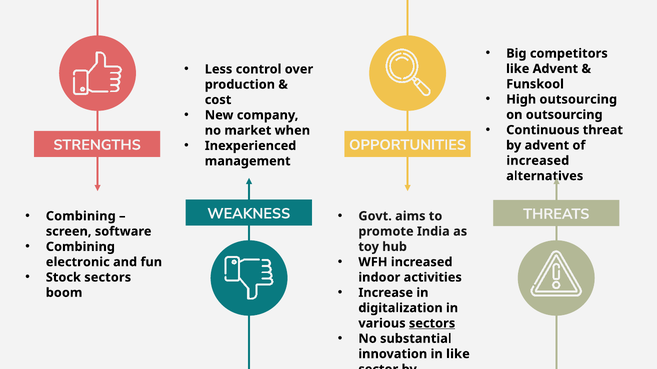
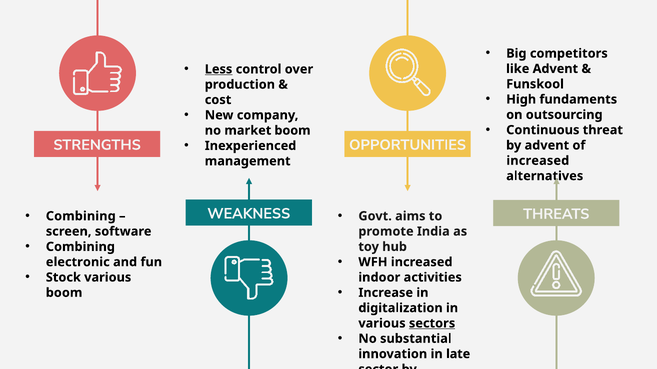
Less underline: none -> present (219, 69)
High outsourcing: outsourcing -> fundaments (578, 100)
market when: when -> boom (292, 131)
Stock sectors: sectors -> various (108, 278)
in like: like -> late (458, 354)
